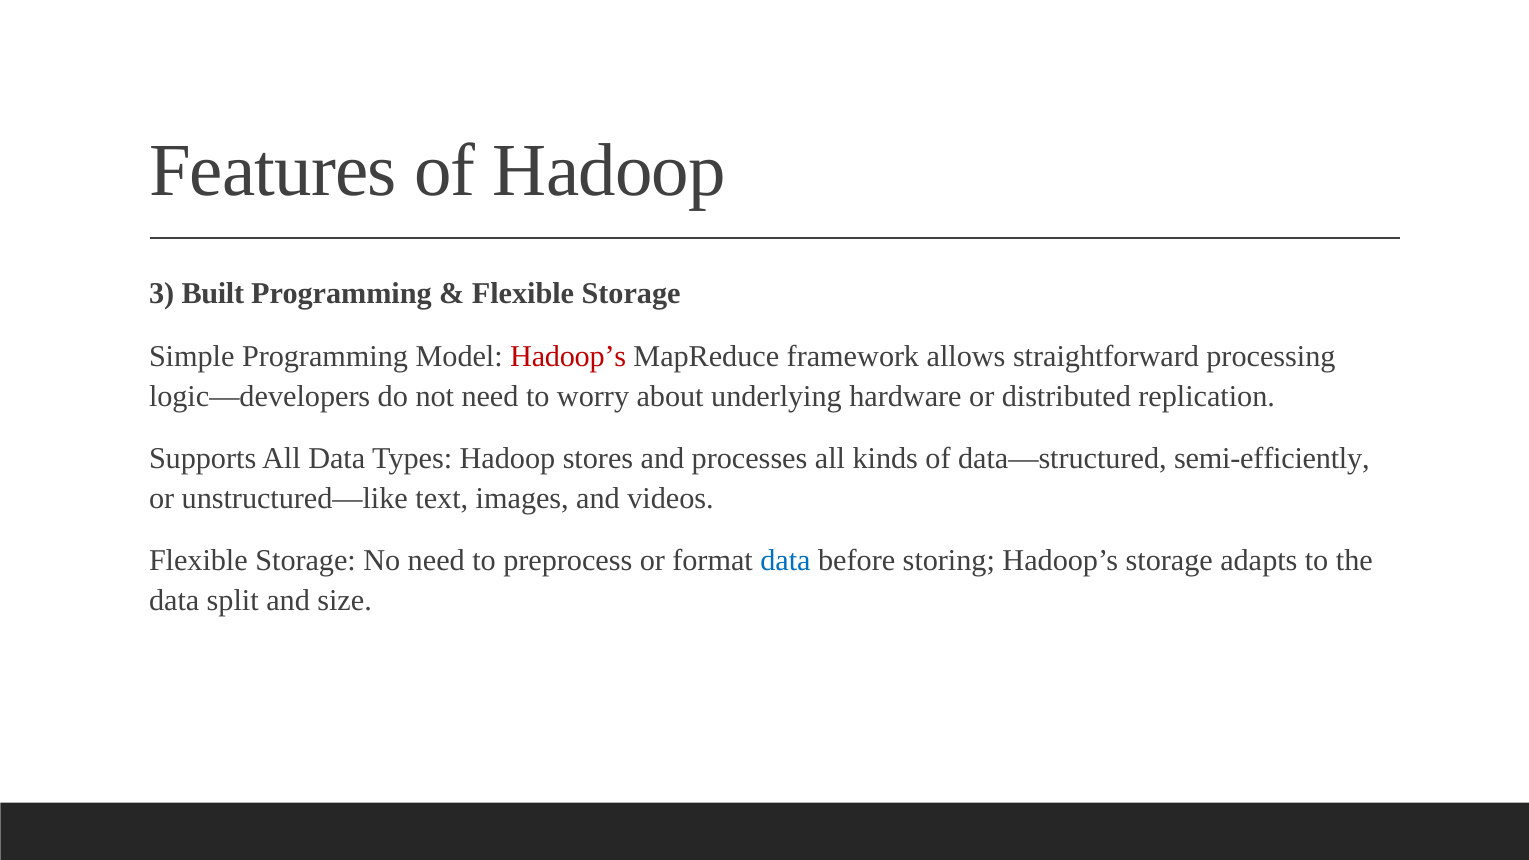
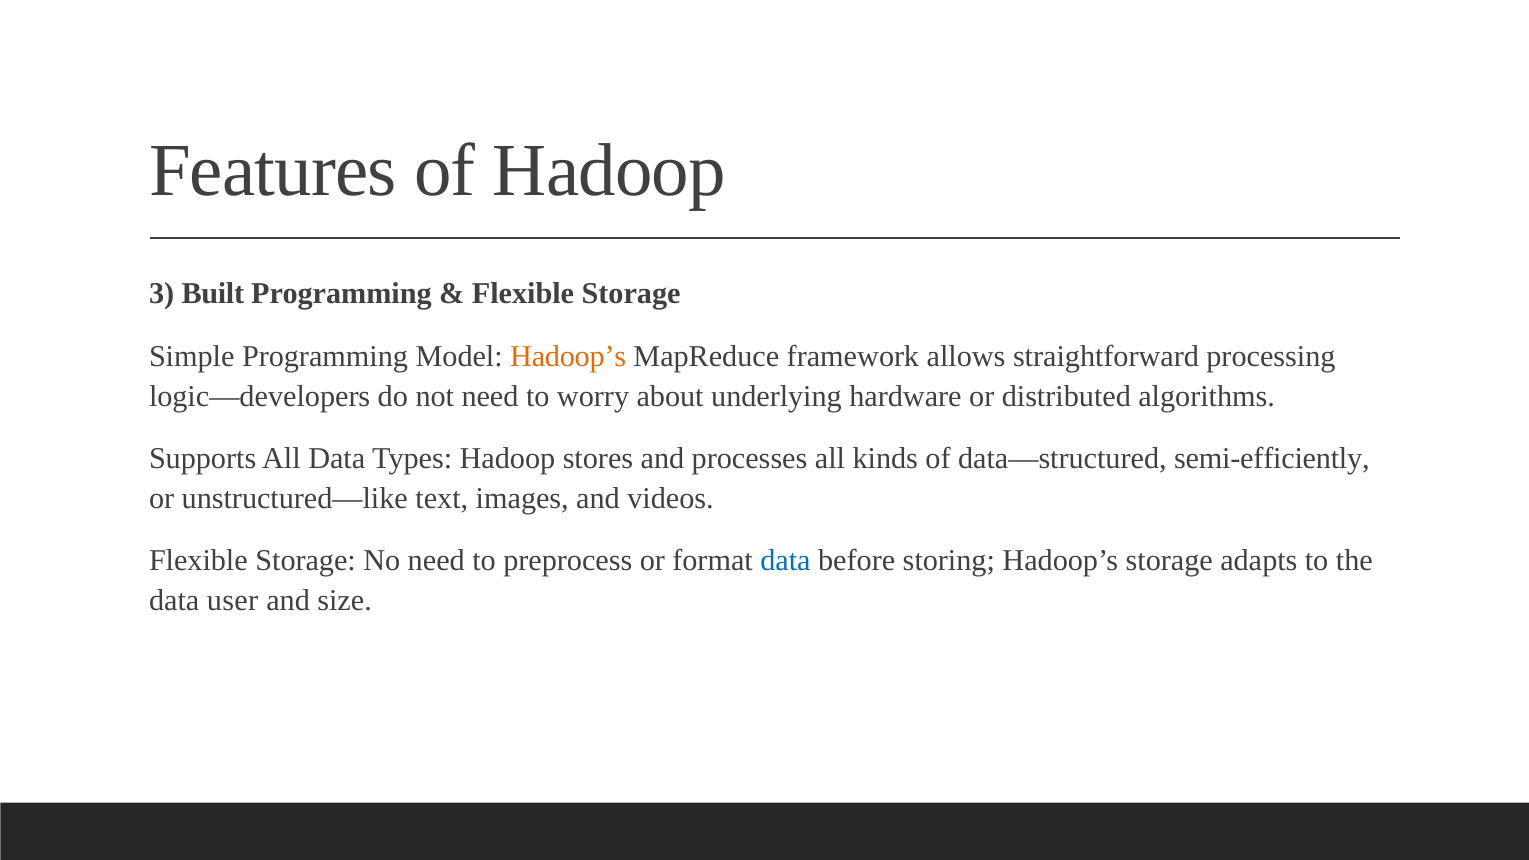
Hadoop’s colour: red -> orange (568, 356)
replication: replication -> algorithms (1207, 396)
split: split -> user (233, 600)
